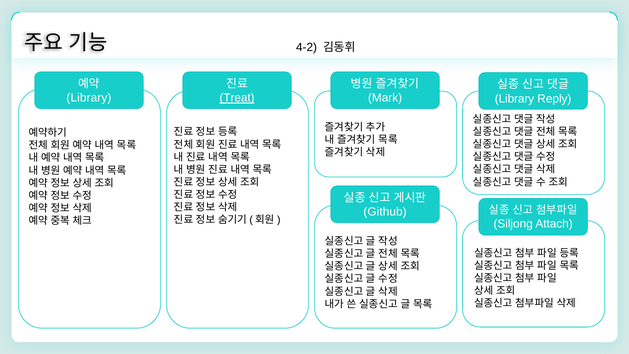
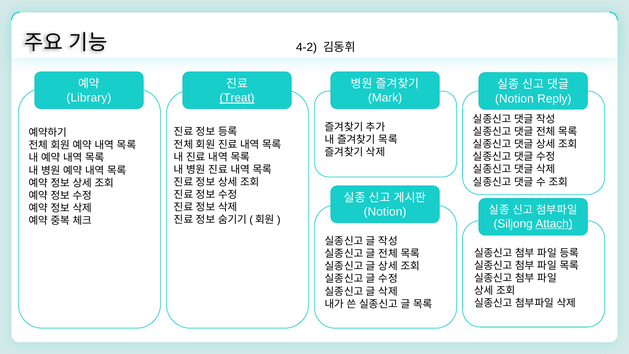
Library: Library -> Notion (514, 99)
Github: Github -> Notion (385, 212)
Attach underline: none -> present (554, 224)
